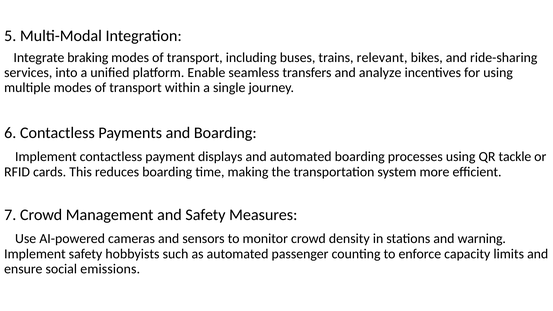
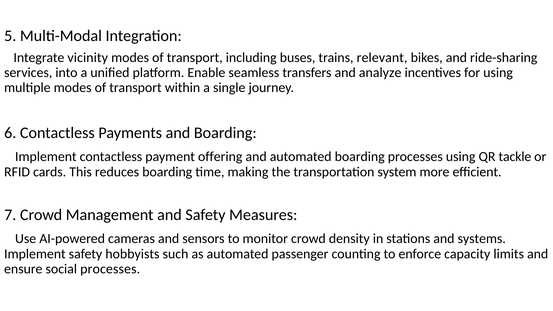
braking: braking -> vicinity (88, 58)
displays: displays -> offering (220, 157)
warning: warning -> systems (482, 239)
social emissions: emissions -> processes (110, 269)
